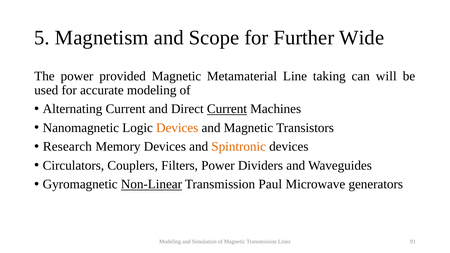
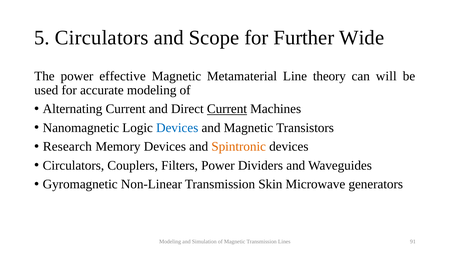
5 Magnetism: Magnetism -> Circulators (102, 38)
provided: provided -> effective (123, 76)
taking: taking -> theory (329, 76)
Devices colour: orange -> blue (177, 128)
Non-Linear underline: present -> none (151, 184)
Paul: Paul -> Skin (270, 184)
